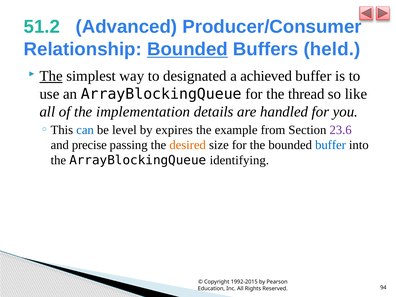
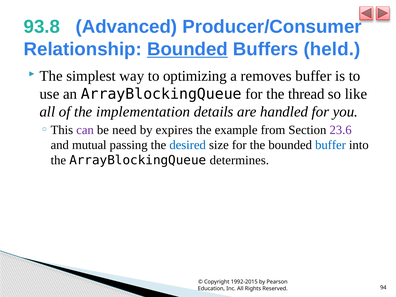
51.2: 51.2 -> 93.8 (42, 27)
The underline: present -> none (51, 76)
designated: designated -> optimizing (195, 76)
achieved: achieved -> removes (266, 76)
can colour: blue -> purple (85, 130)
level: level -> need (124, 130)
precise: precise -> mutual (89, 145)
desired colour: orange -> blue (188, 145)
identifying: identifying -> determines (239, 160)
